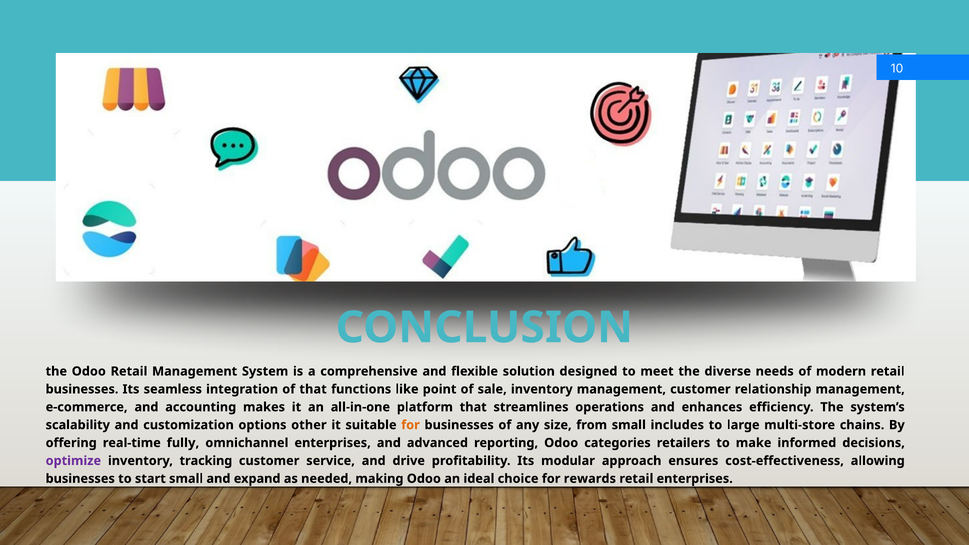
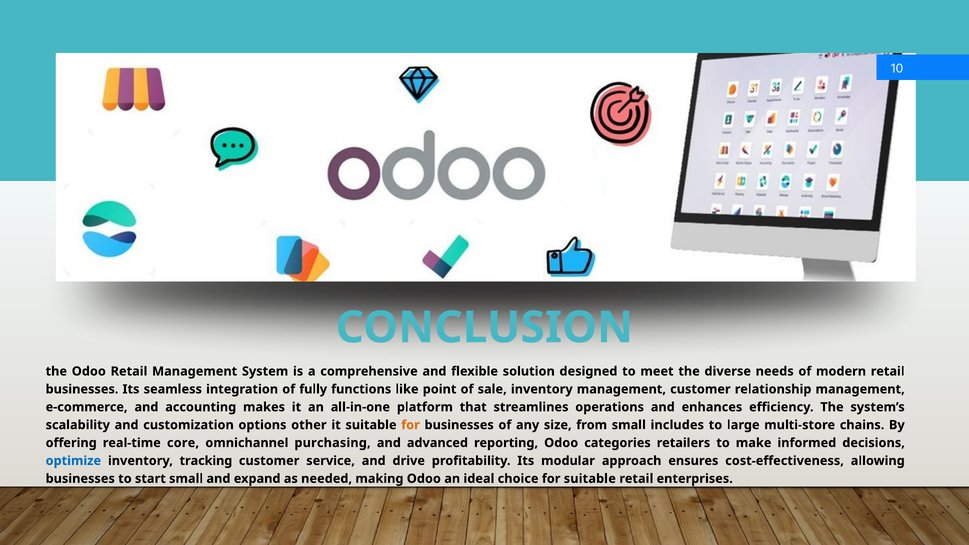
of that: that -> fully (313, 389)
fully: fully -> core (183, 443)
omnichannel enterprises: enterprises -> purchasing (333, 443)
optimize colour: purple -> blue (73, 461)
for rewards: rewards -> suitable (590, 479)
